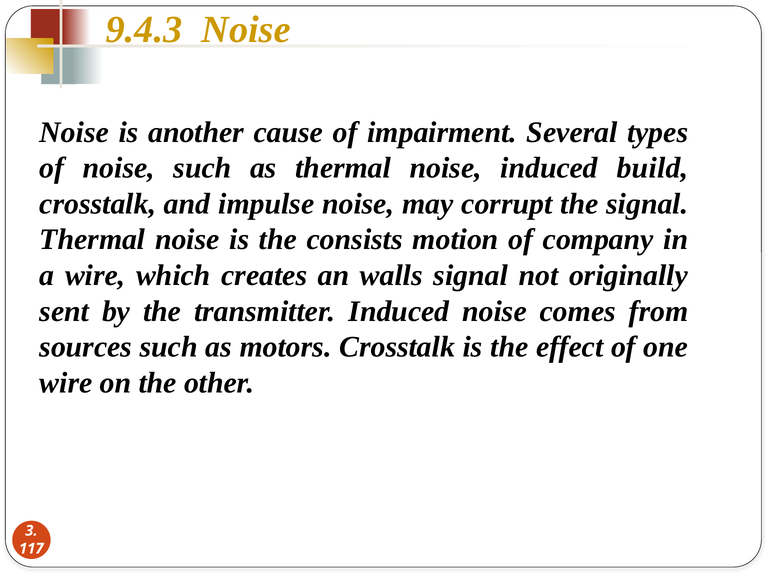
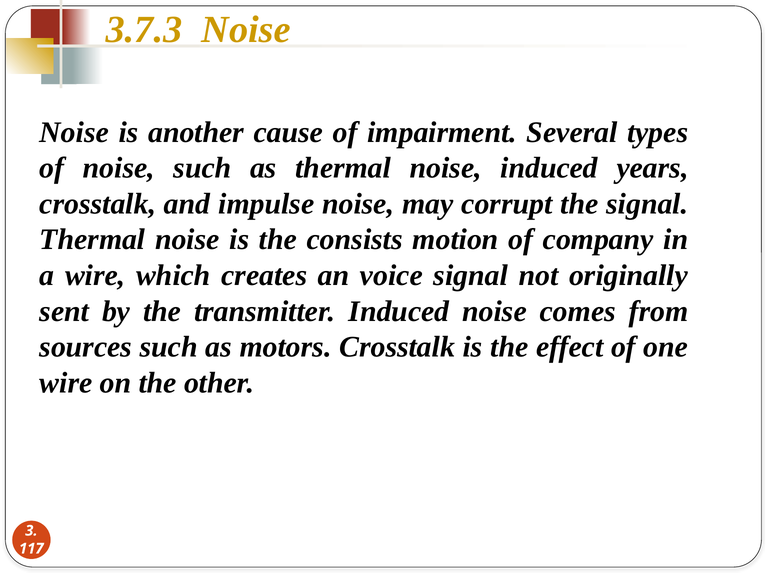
9.4.3: 9.4.3 -> 3.7.3 (144, 29)
build: build -> years (653, 168)
walls: walls -> voice (391, 276)
